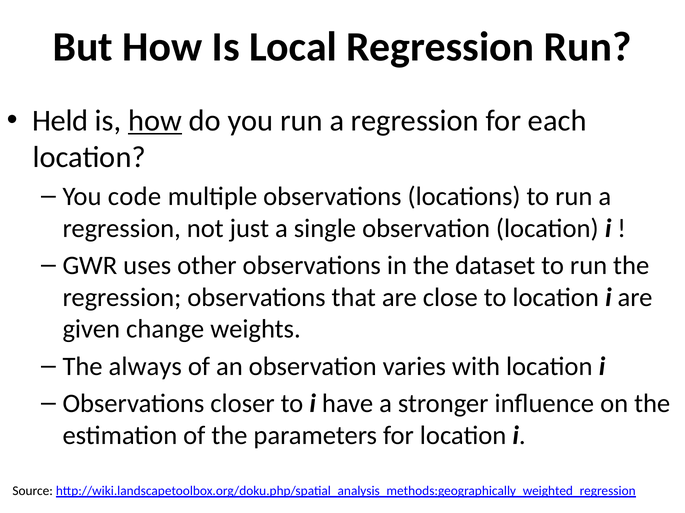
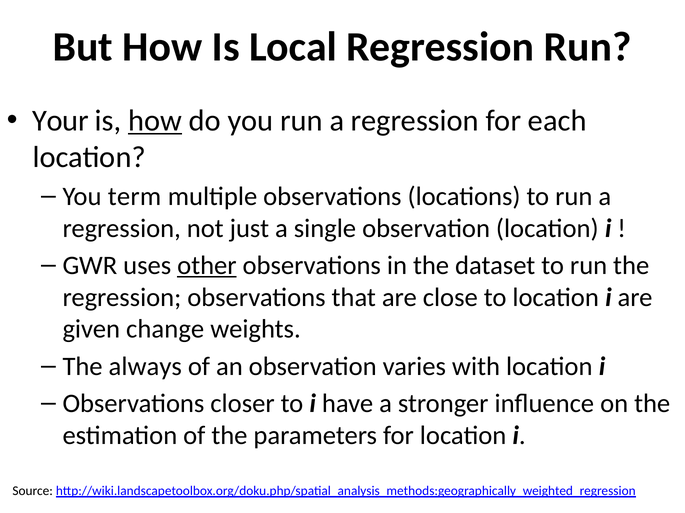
Held: Held -> Your (60, 121)
code: code -> term (135, 197)
other underline: none -> present (207, 266)
